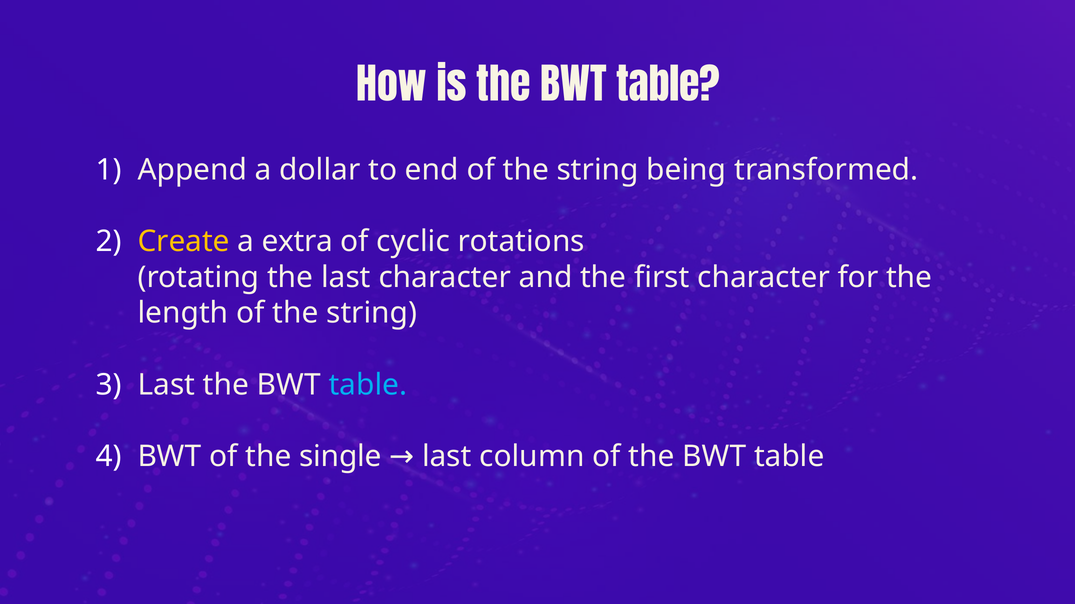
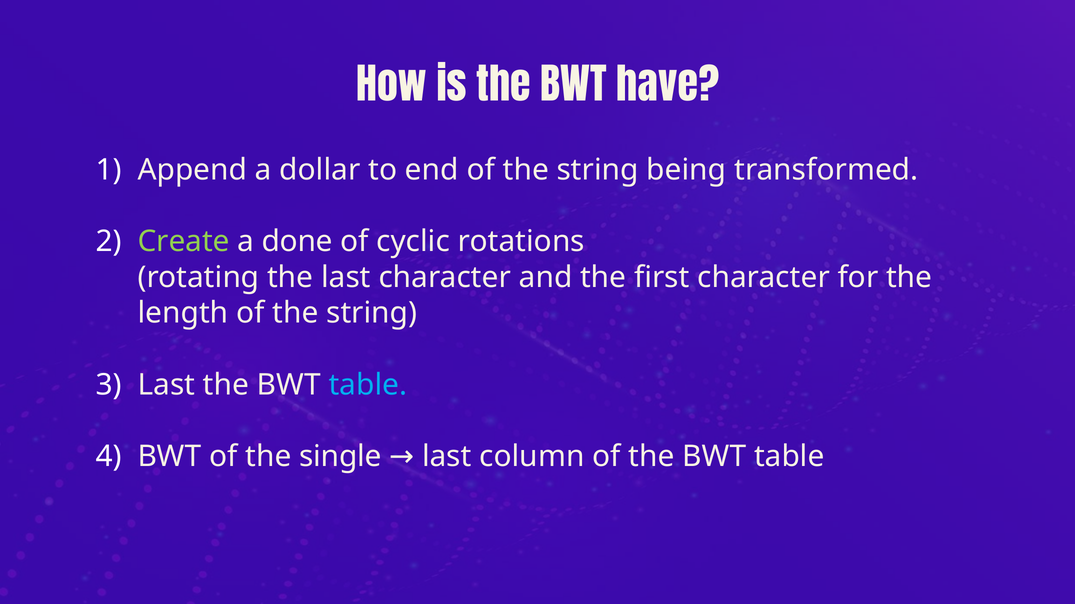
is the BWT table: table -> have (668, 87)
Create colour: yellow -> light green (184, 242)
extra: extra -> done (297, 242)
